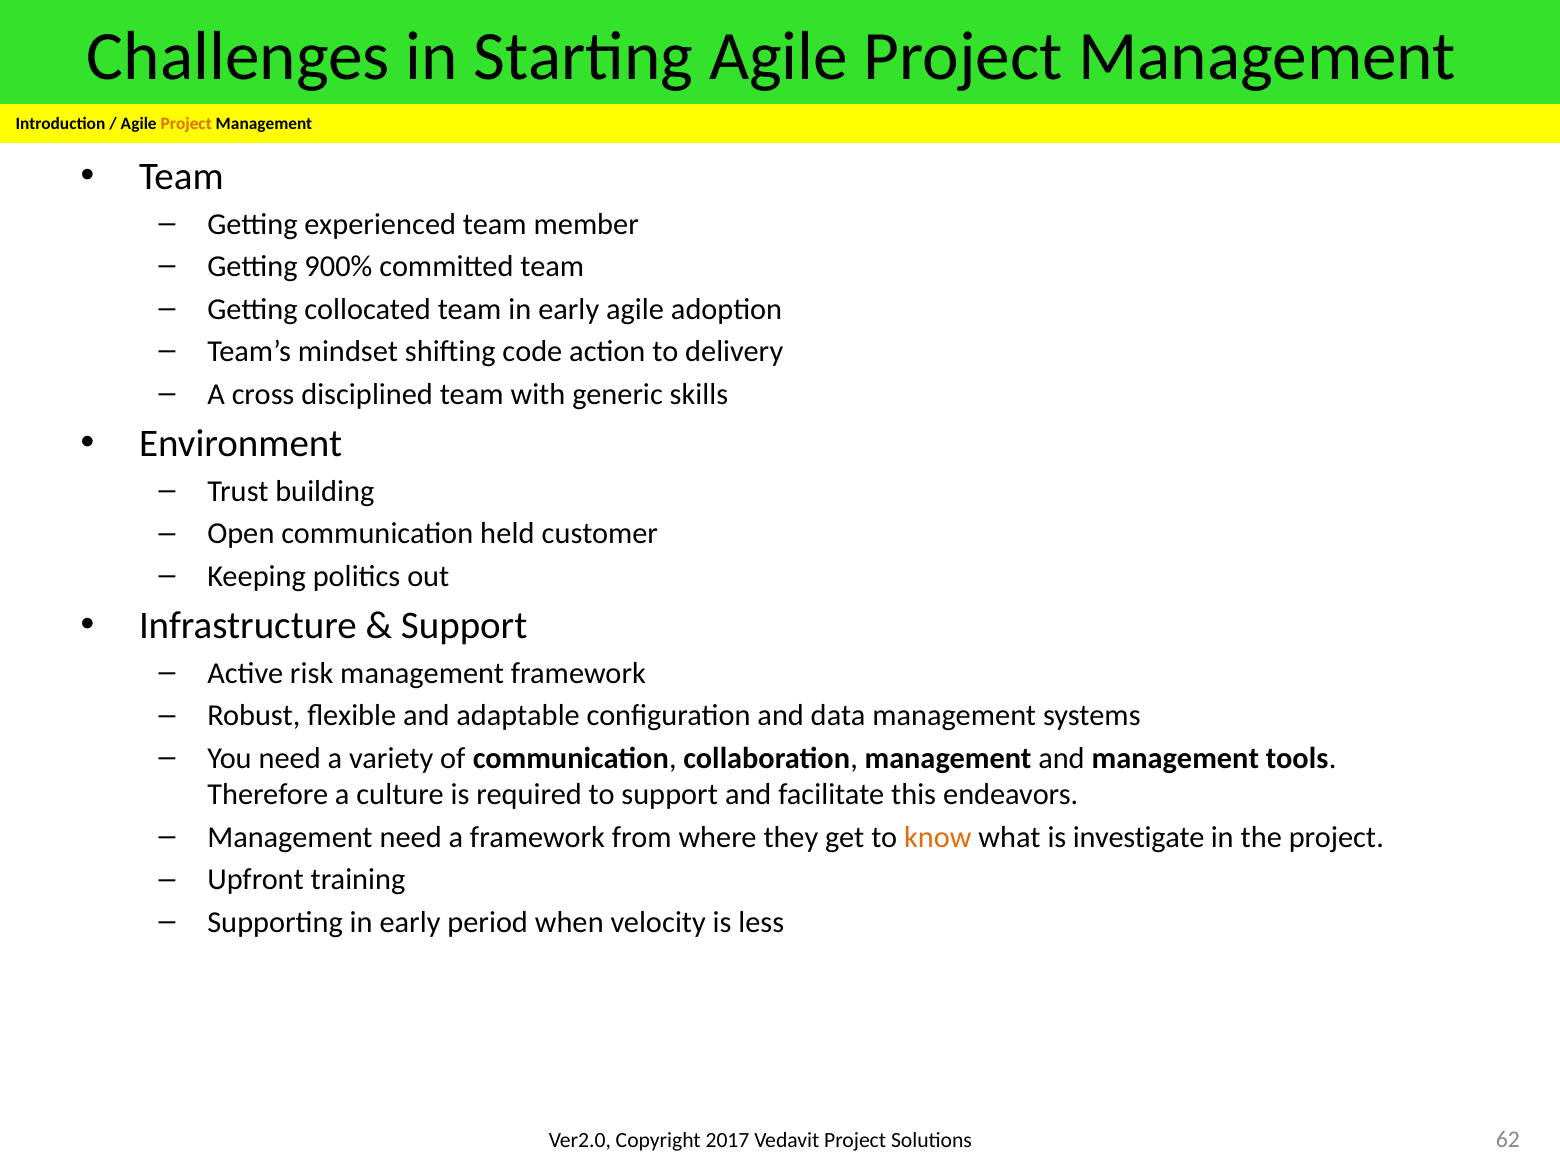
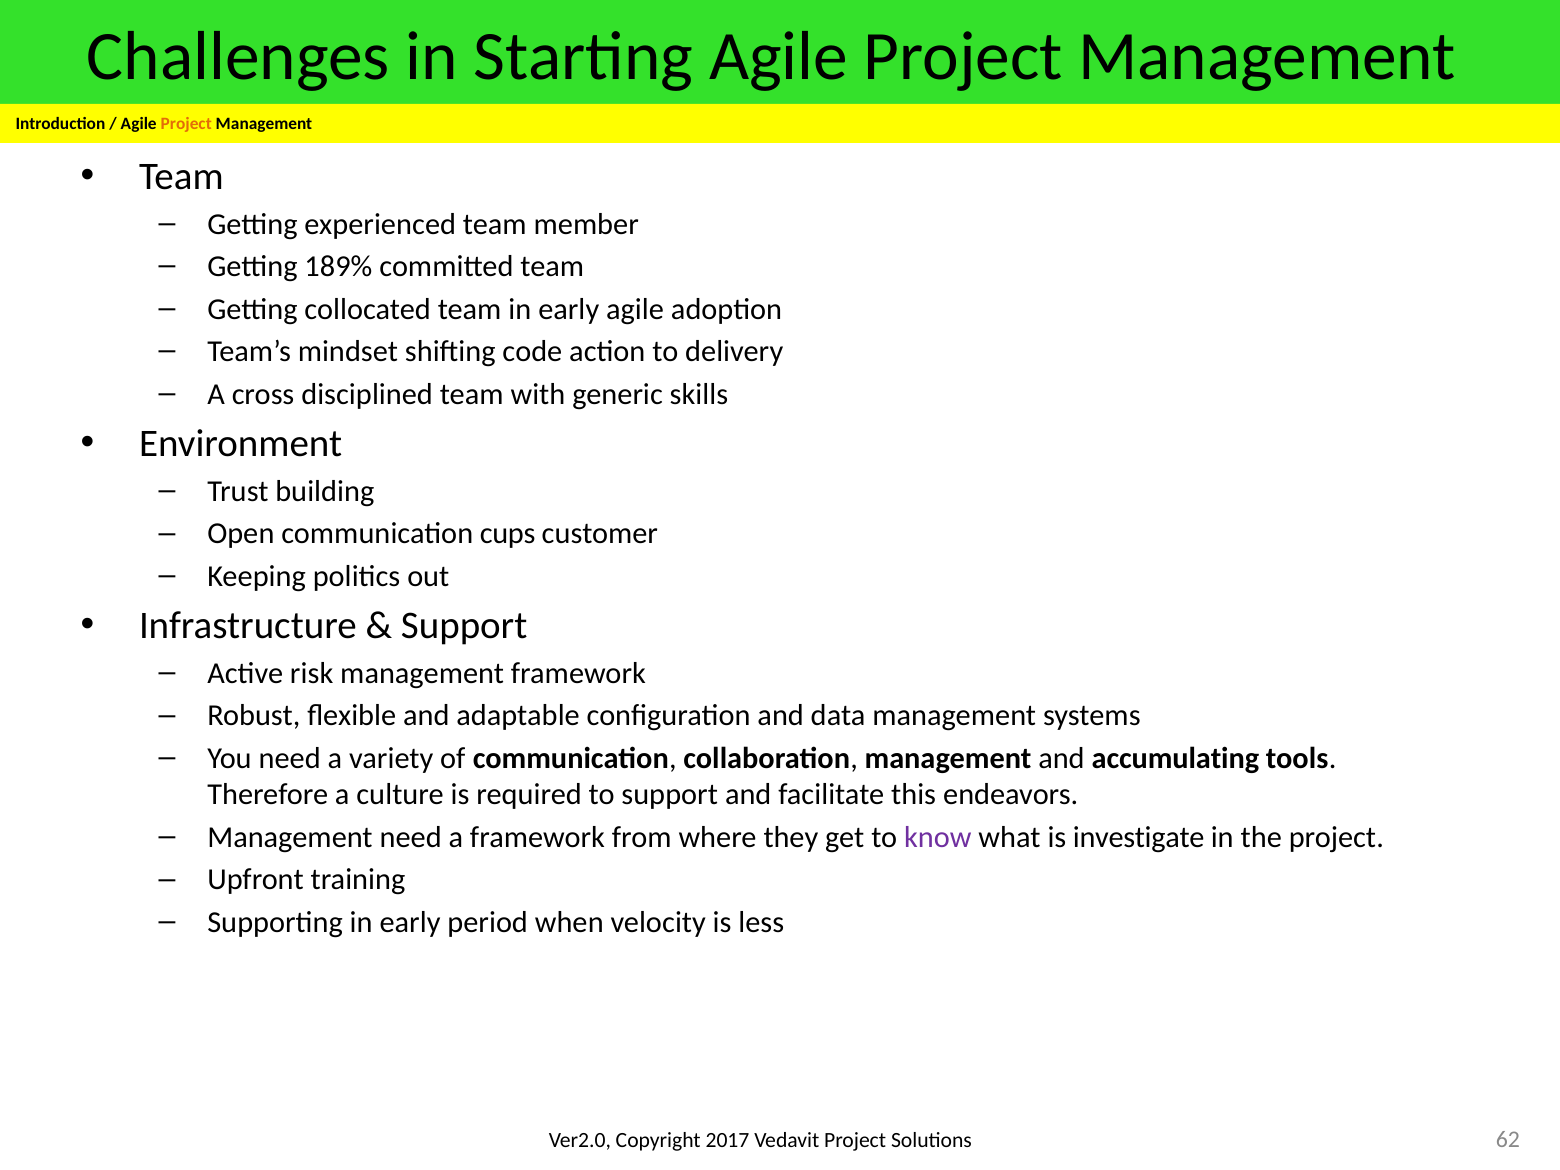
900%: 900% -> 189% (338, 266)
held: held -> cups (508, 534)
and management: management -> accumulating (1175, 758)
know colour: orange -> purple (938, 837)
